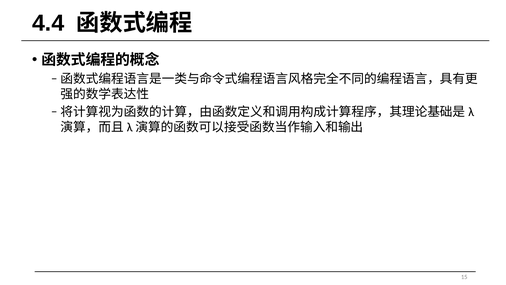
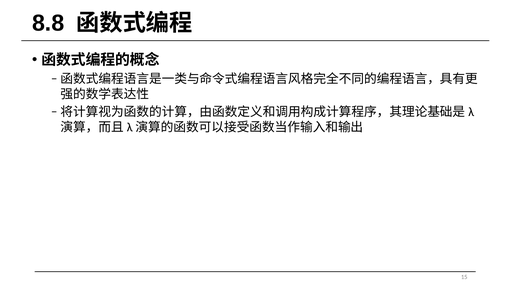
4.4: 4.4 -> 8.8 (48, 23)
